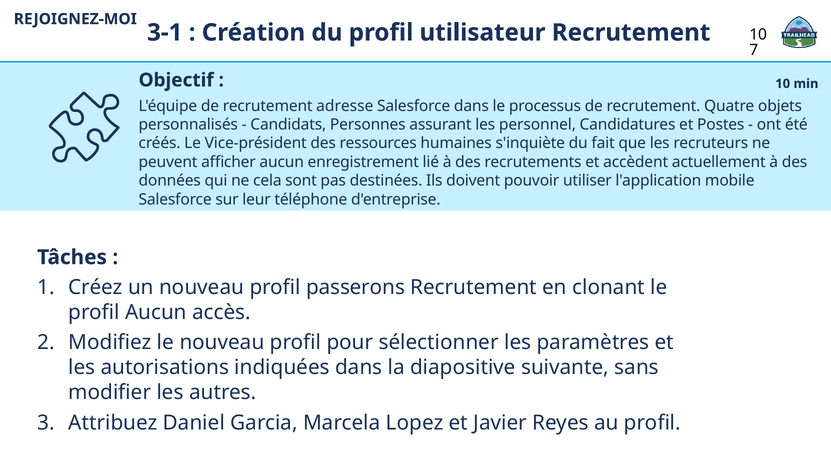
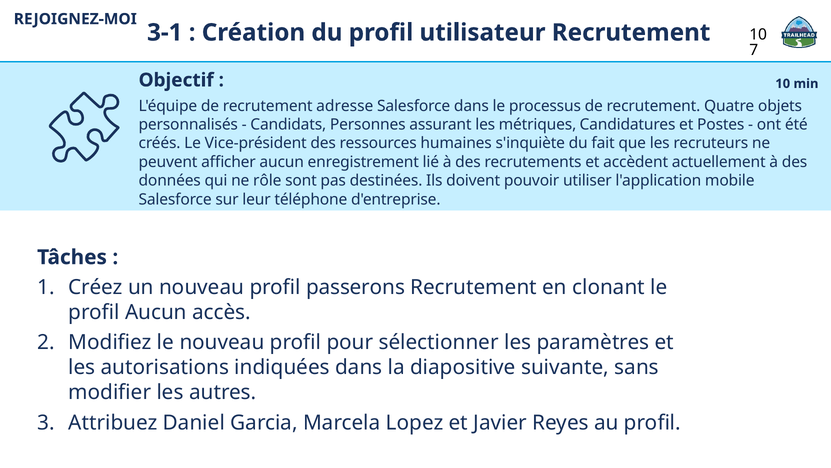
personnel: personnel -> métriques (537, 124)
cela: cela -> rôle (267, 181)
